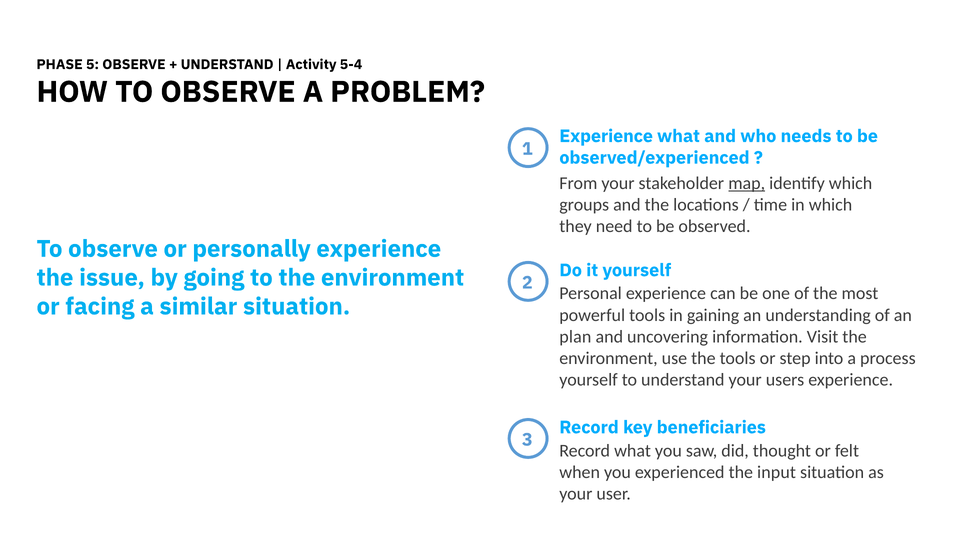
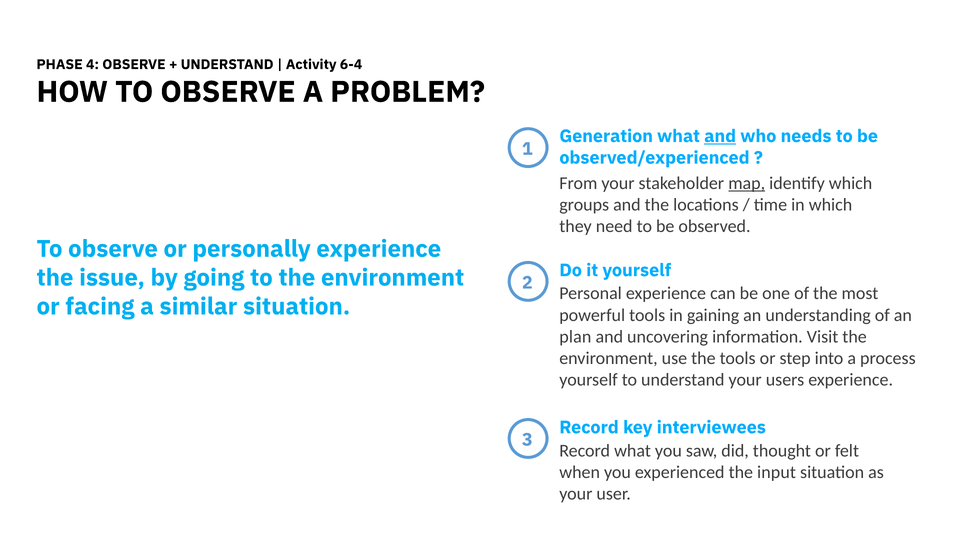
5: 5 -> 4 (93, 64)
5-4: 5-4 -> 6-4 (351, 64)
Experience: Experience -> Generation (606, 136)
and underline: none -> present (720, 136)
beneficiaries: beneficiaries -> interviewees (711, 427)
